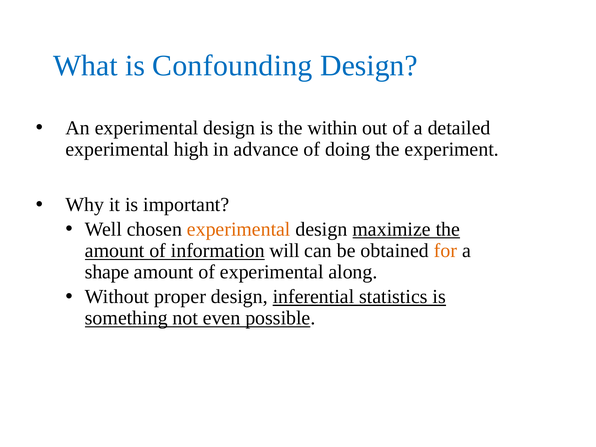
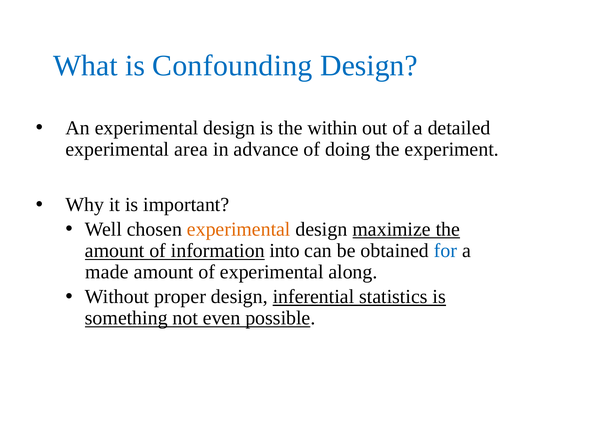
high: high -> area (191, 149)
will: will -> into (285, 251)
for colour: orange -> blue (445, 251)
shape: shape -> made (107, 272)
